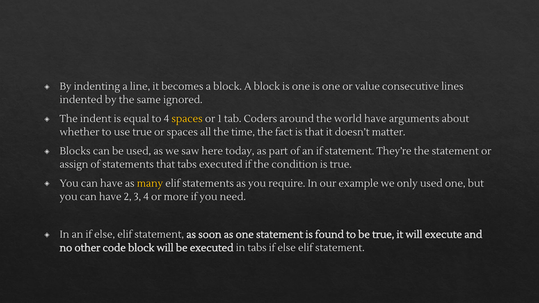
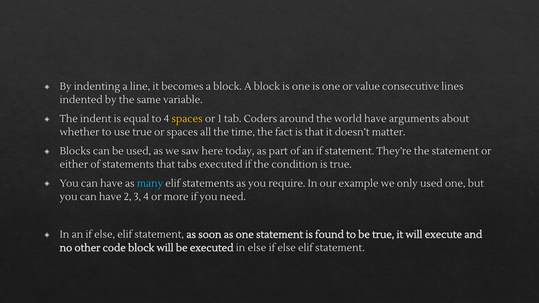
ignored: ignored -> variable (183, 100)
assign: assign -> either (74, 165)
many colour: yellow -> light blue (150, 183)
in tabs: tabs -> else (257, 248)
